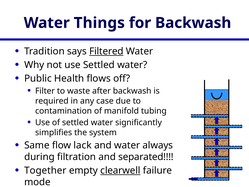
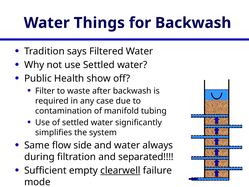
Filtered underline: present -> none (106, 51)
flows: flows -> show (99, 78)
lack: lack -> side (83, 145)
Together: Together -> Sufficient (45, 170)
